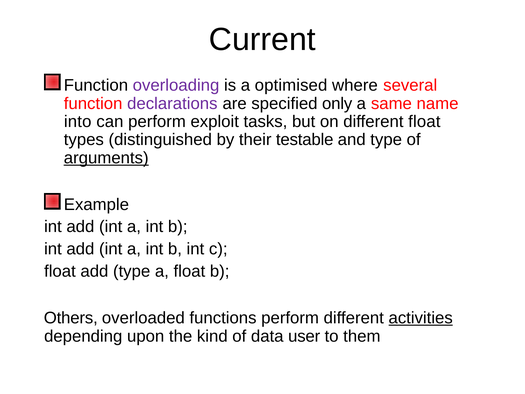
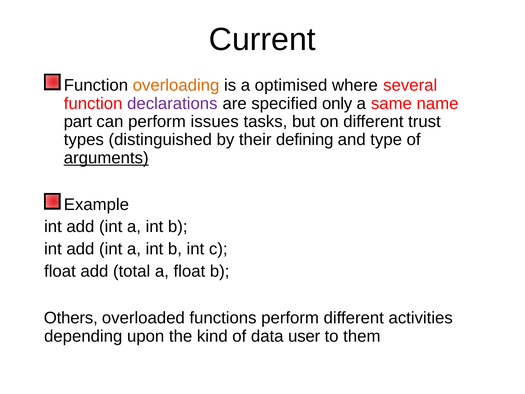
overloading colour: purple -> orange (176, 85)
into: into -> part (78, 122)
exploit: exploit -> issues (215, 122)
different float: float -> trust (424, 122)
testable: testable -> defining (305, 140)
add type: type -> total (132, 271)
activities underline: present -> none (421, 318)
